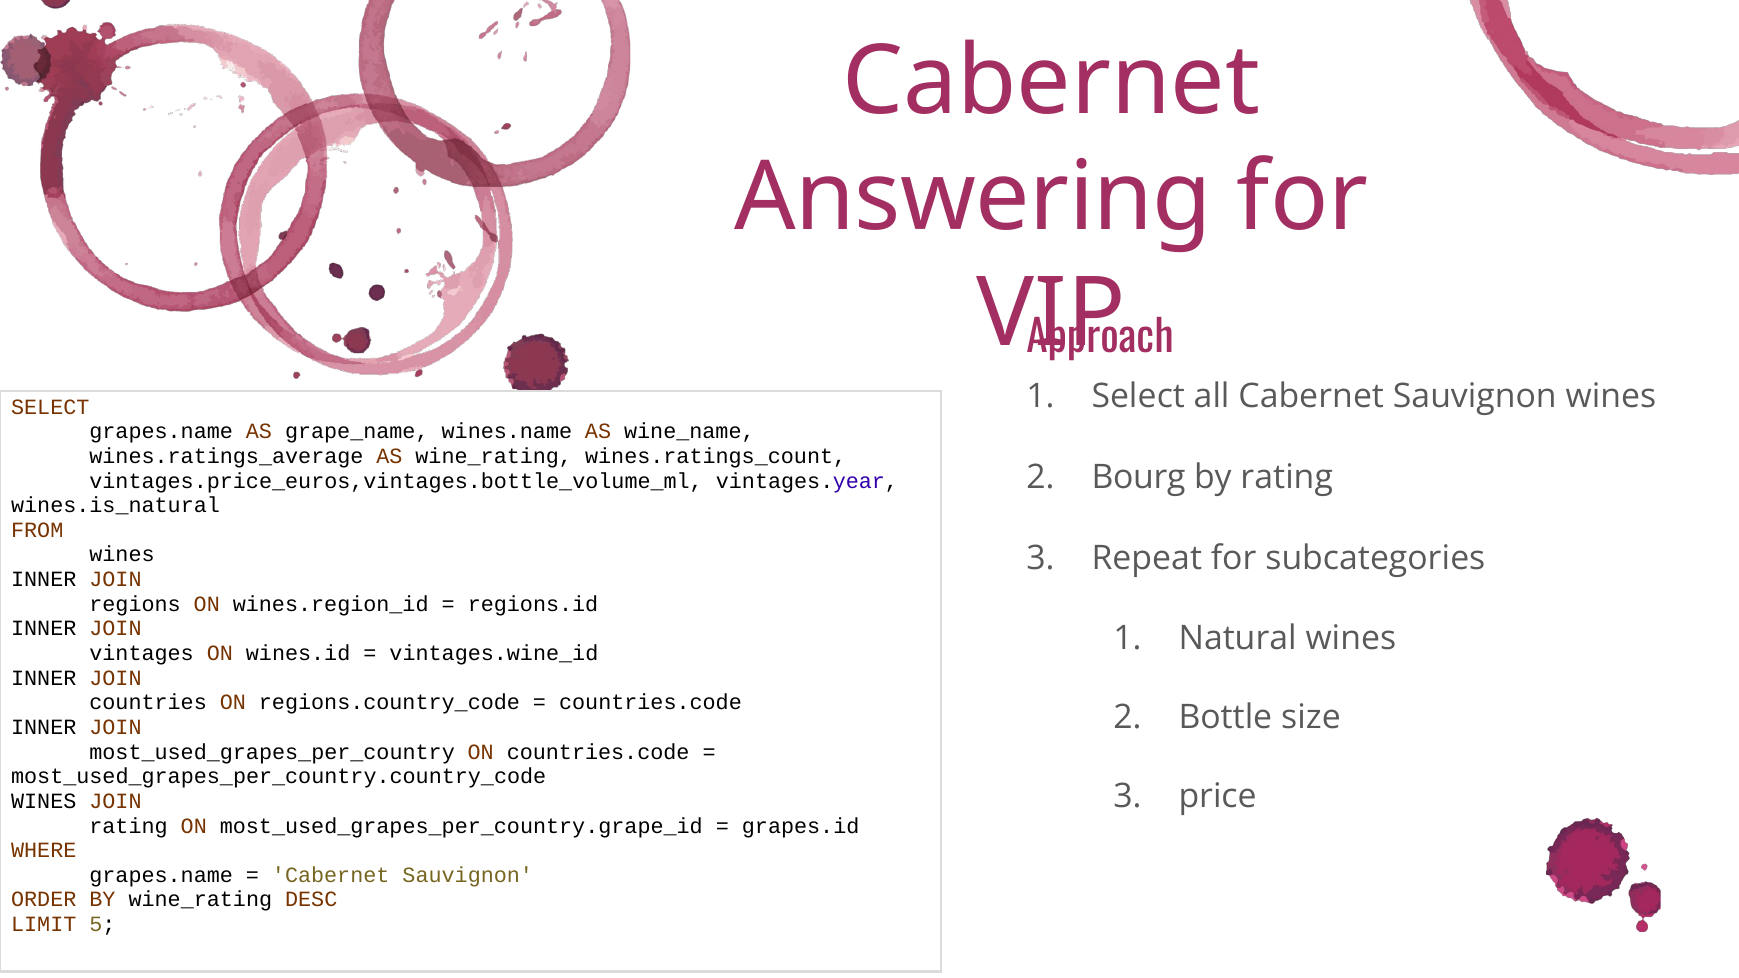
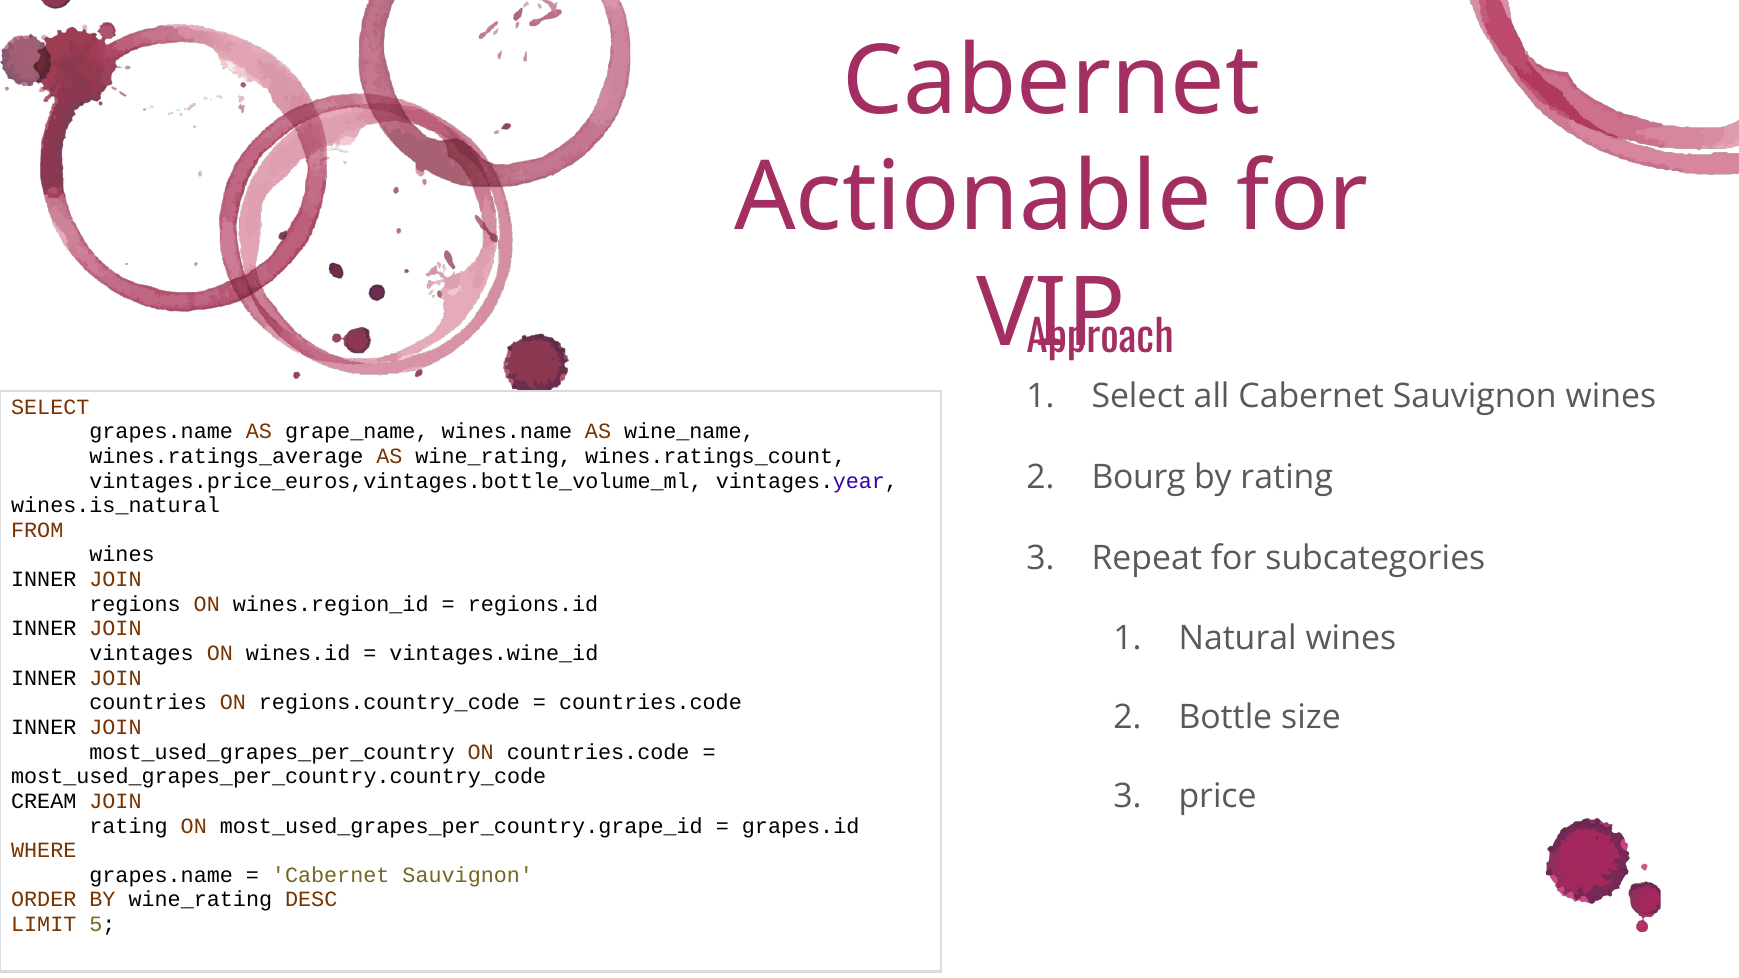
Answering: Answering -> Actionable (973, 198)
WINES: WINES -> CREAM (44, 801)
